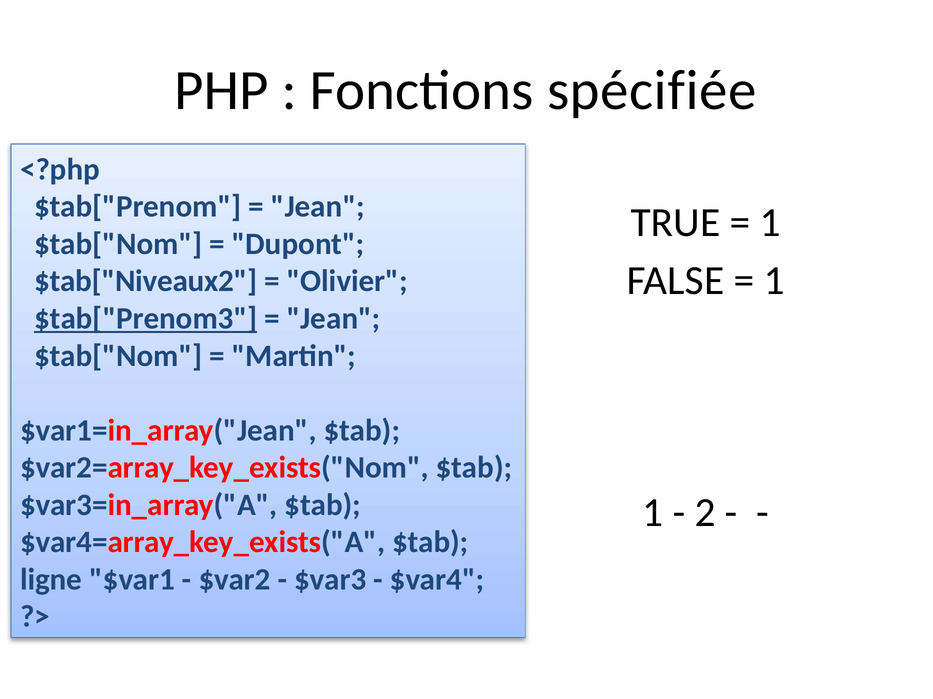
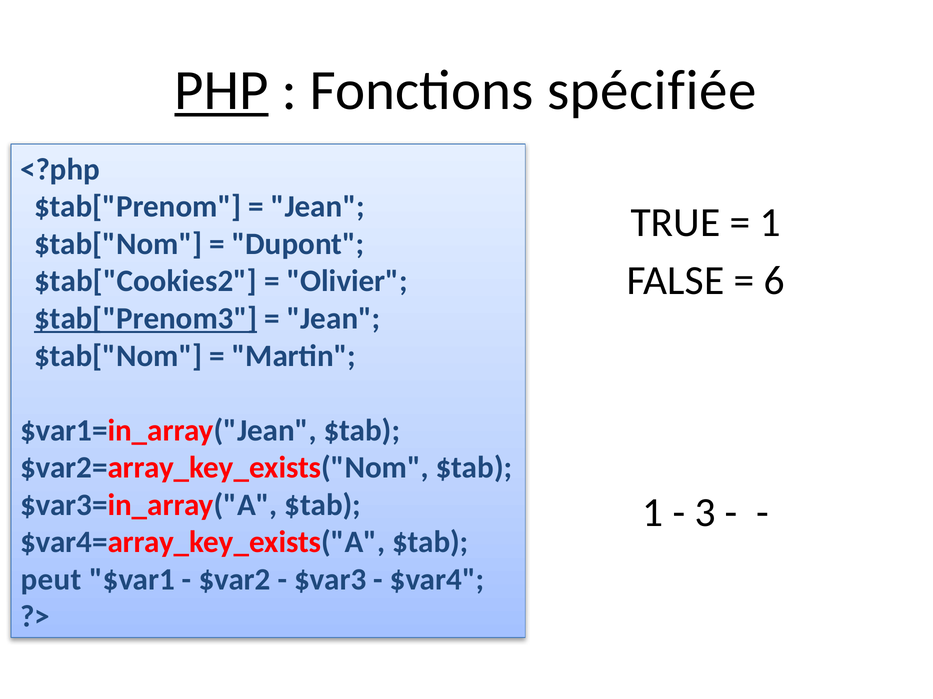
PHP underline: none -> present (222, 90)
1: 1 -> 6 (774, 281)
$tab["Niveaux2: $tab["Niveaux2 -> $tab["Cookies2 (146, 281)
2: 2 -> 3 (705, 513)
ligne: ligne -> peut (51, 580)
